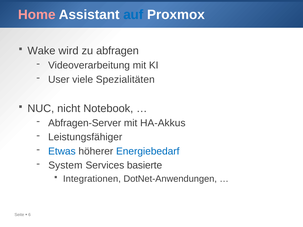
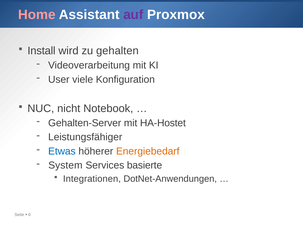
auf colour: blue -> purple (133, 15)
Wake: Wake -> Install (41, 51)
abfragen: abfragen -> gehalten (117, 51)
Spezialitäten: Spezialitäten -> Konfiguration (125, 80)
Abfragen-Server: Abfragen-Server -> Gehalten-Server (85, 123)
HA-Akkus: HA-Akkus -> HA-Hostet (163, 123)
Energiebedarf colour: blue -> orange (148, 151)
